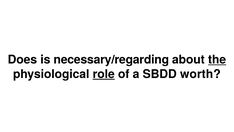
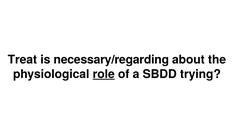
Does: Does -> Treat (22, 59)
the underline: present -> none (217, 59)
worth: worth -> trying (200, 74)
